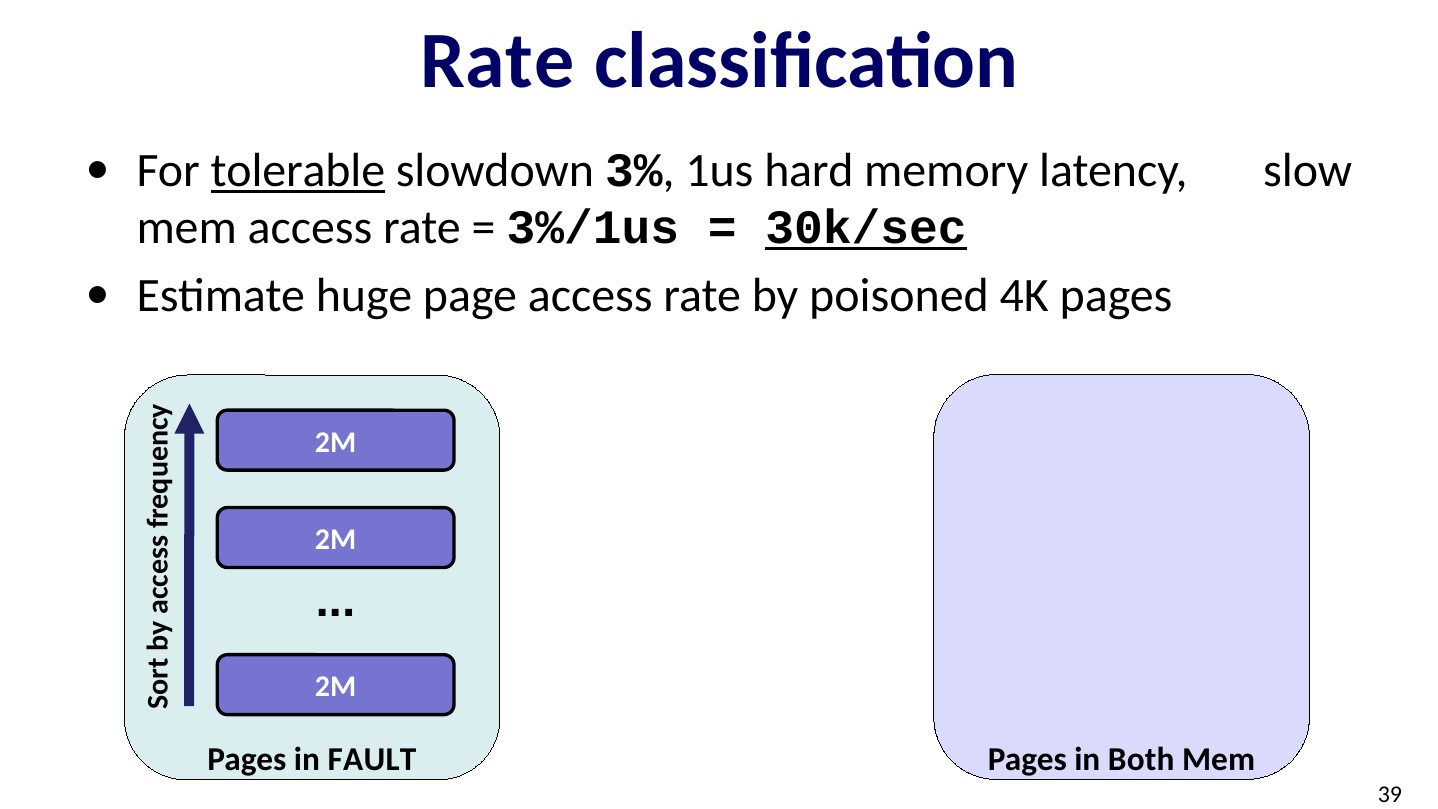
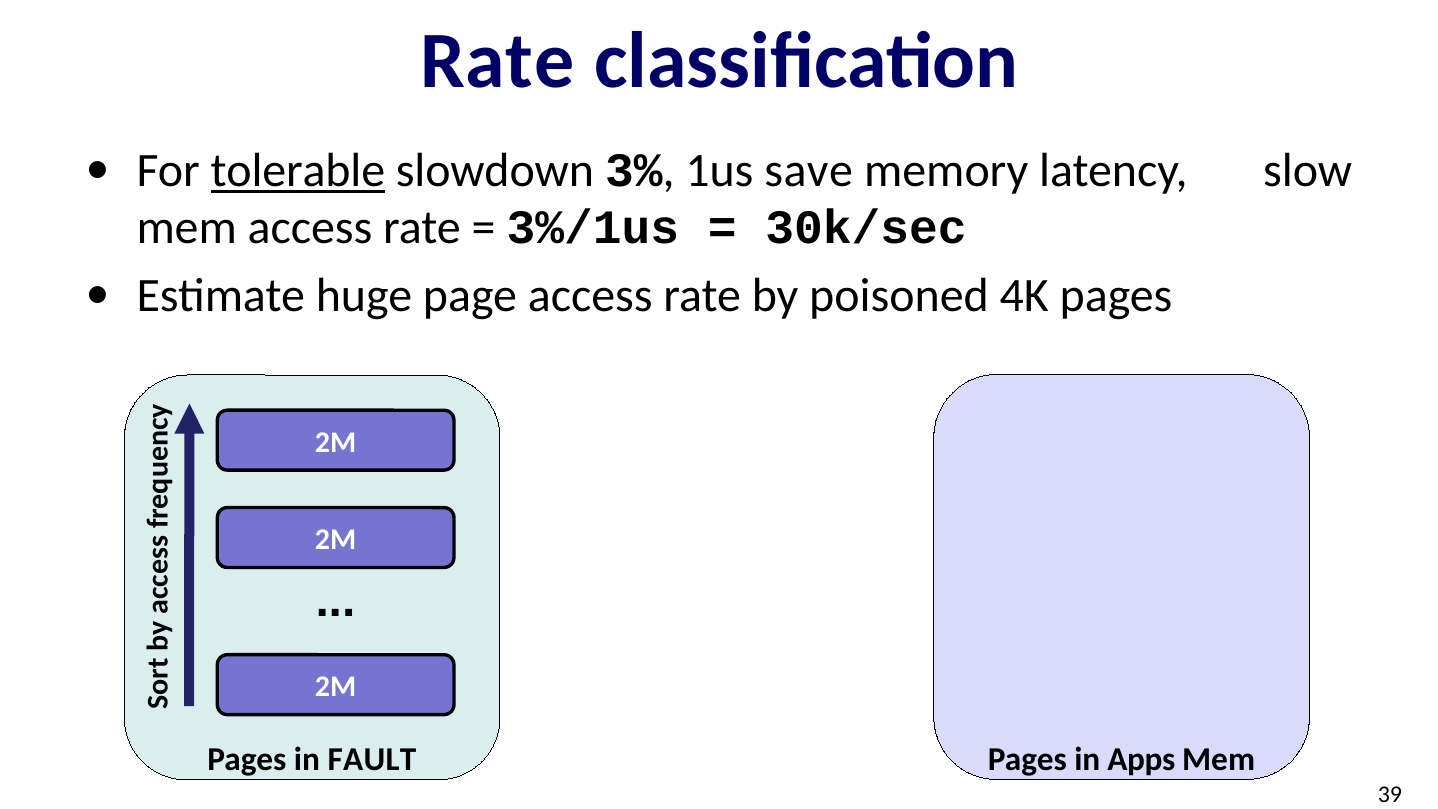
hard: hard -> save (809, 171)
30k/sec underline: present -> none (866, 228)
Both: Both -> Apps (1141, 759)
